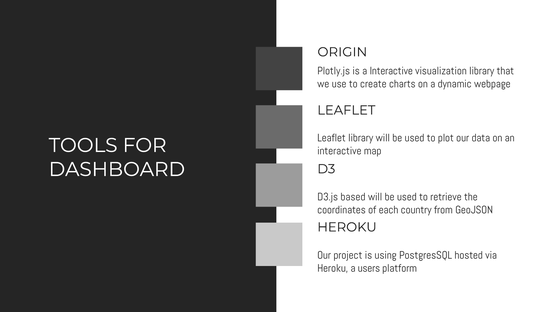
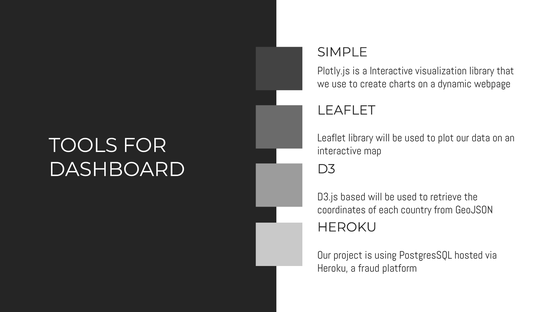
ORIGIN: ORIGIN -> SIMPLE (342, 52)
users: users -> fraud (369, 268)
